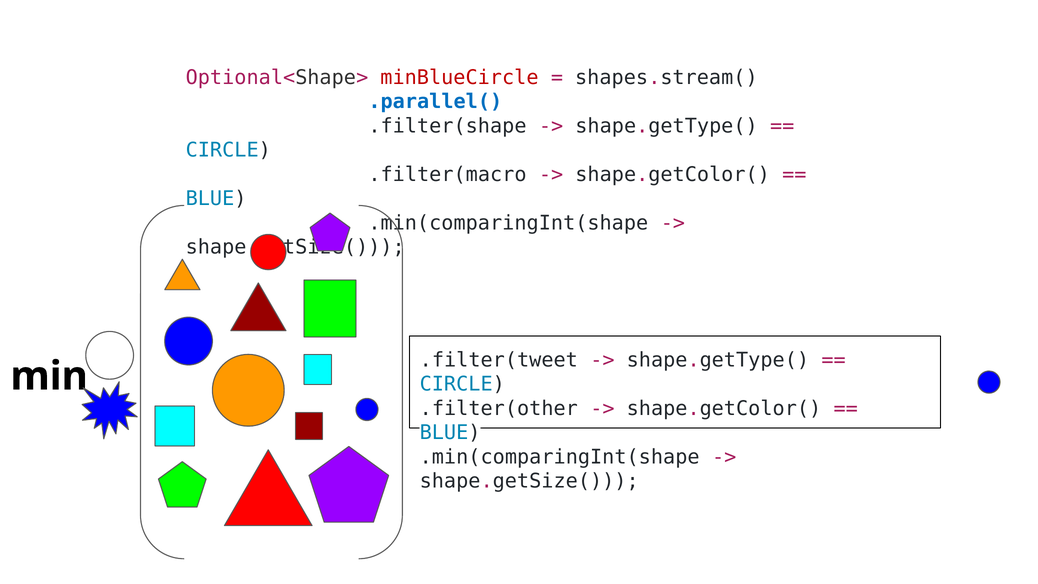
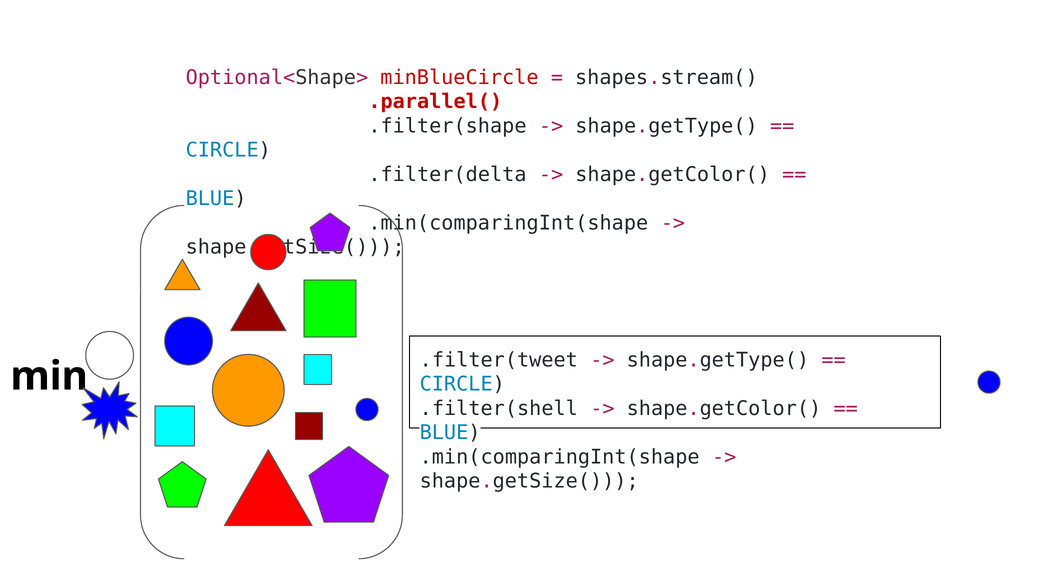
.parallel( colour: blue -> red (435, 102)
.filter(macro: .filter(macro -> .filter(delta (447, 174)
.filter(other: .filter(other -> .filter(shell (499, 408)
